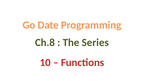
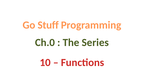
Date: Date -> Stuff (48, 25)
Ch.8: Ch.8 -> Ch.0 (45, 42)
